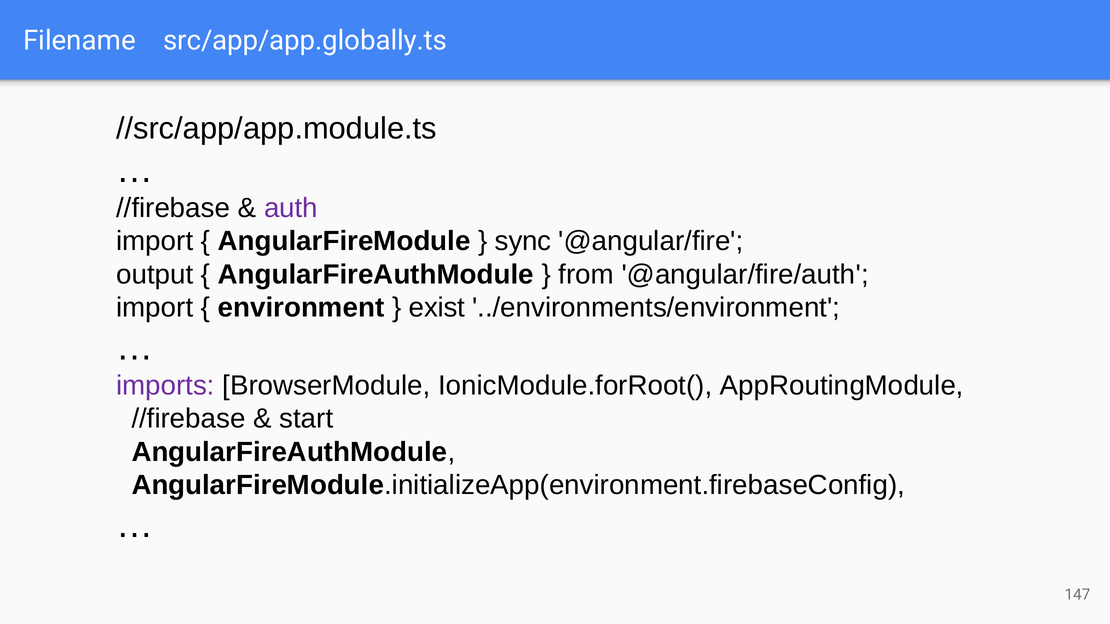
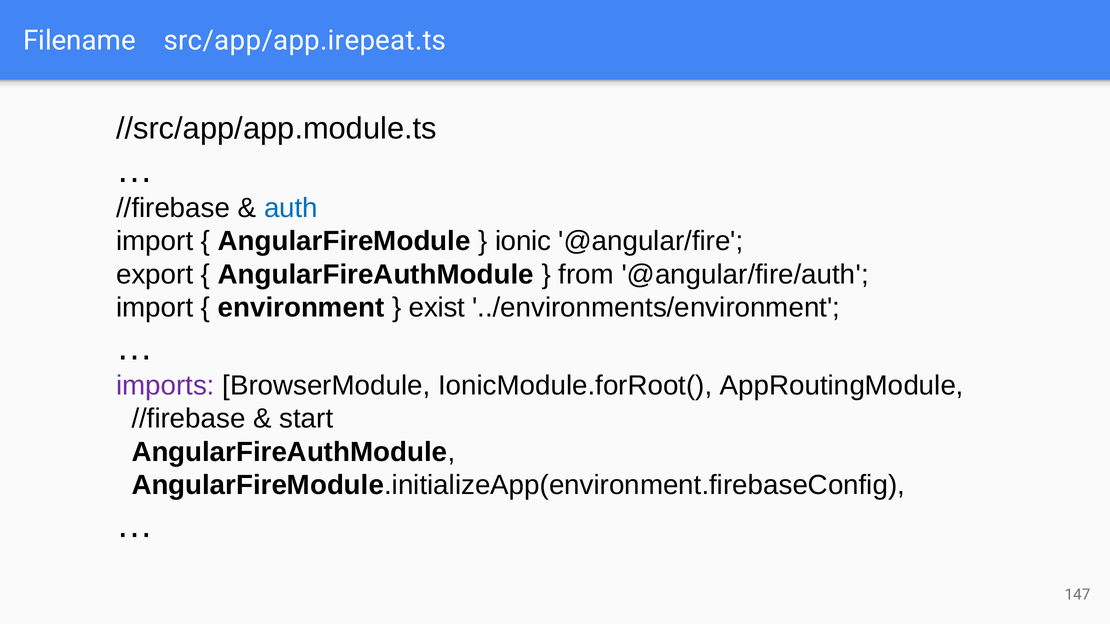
src/app/app.globally.ts: src/app/app.globally.ts -> src/app/app.irepeat.ts (305, 40)
auth colour: purple -> blue (291, 208)
sync: sync -> ionic (523, 241)
output: output -> export (155, 275)
